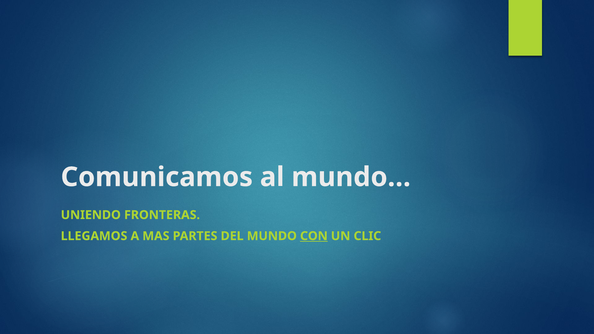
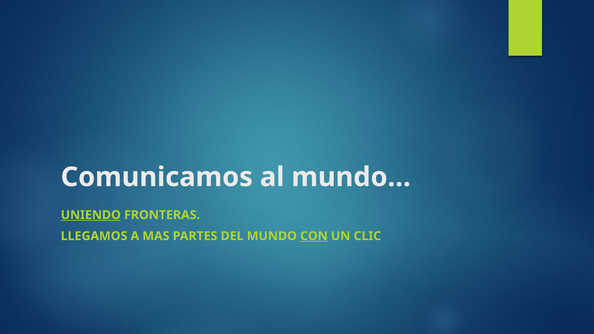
UNIENDO underline: none -> present (91, 215)
